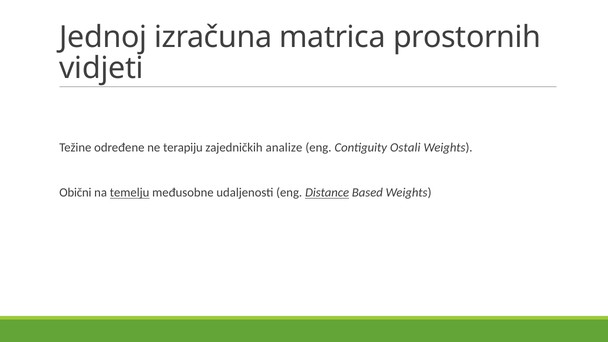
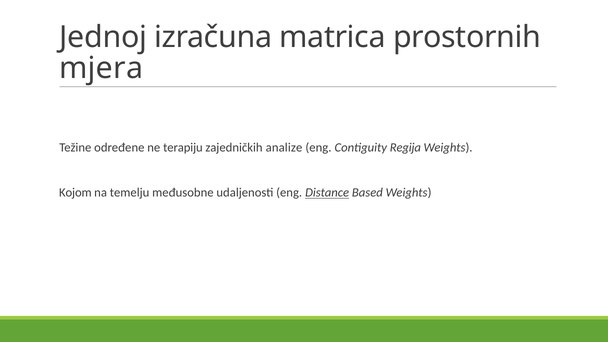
vidjeti: vidjeti -> mjera (101, 68)
Ostali: Ostali -> Regija (405, 148)
Obični: Obični -> Kojom (75, 193)
temelju underline: present -> none (130, 193)
